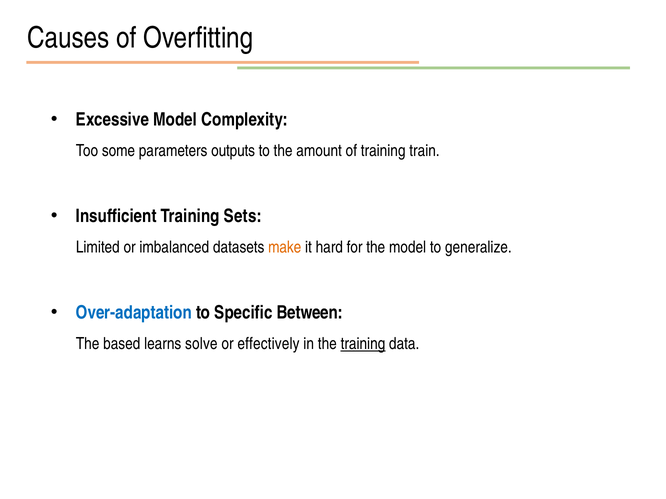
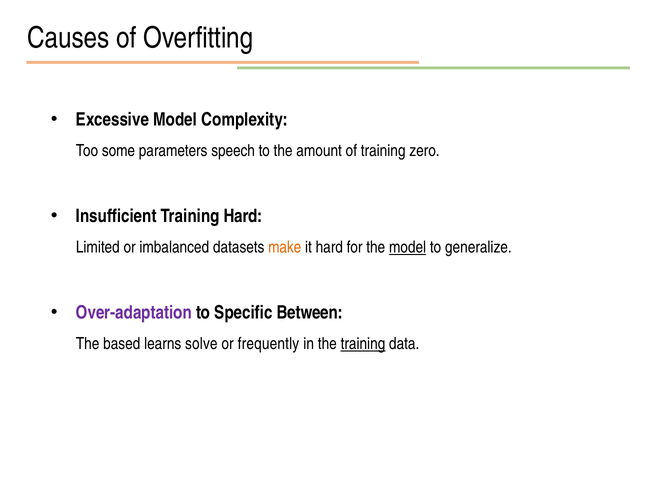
outputs: outputs -> speech (233, 151)
train: train -> zero (424, 151)
Training Sets: Sets -> Hard (243, 217)
model underline: none -> present (408, 248)
Over-adaptation colour: blue -> purple (134, 313)
effectively: effectively -> frequently (268, 344)
